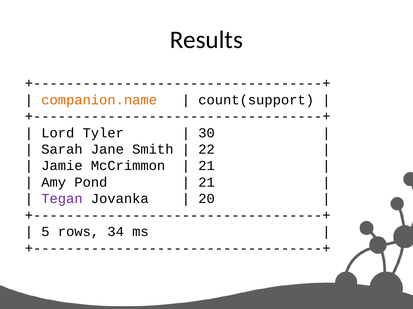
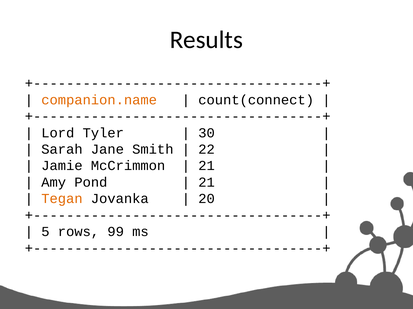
count(support: count(support -> count(connect (256, 100)
Tegan colour: purple -> orange (62, 199)
34: 34 -> 99 (116, 232)
